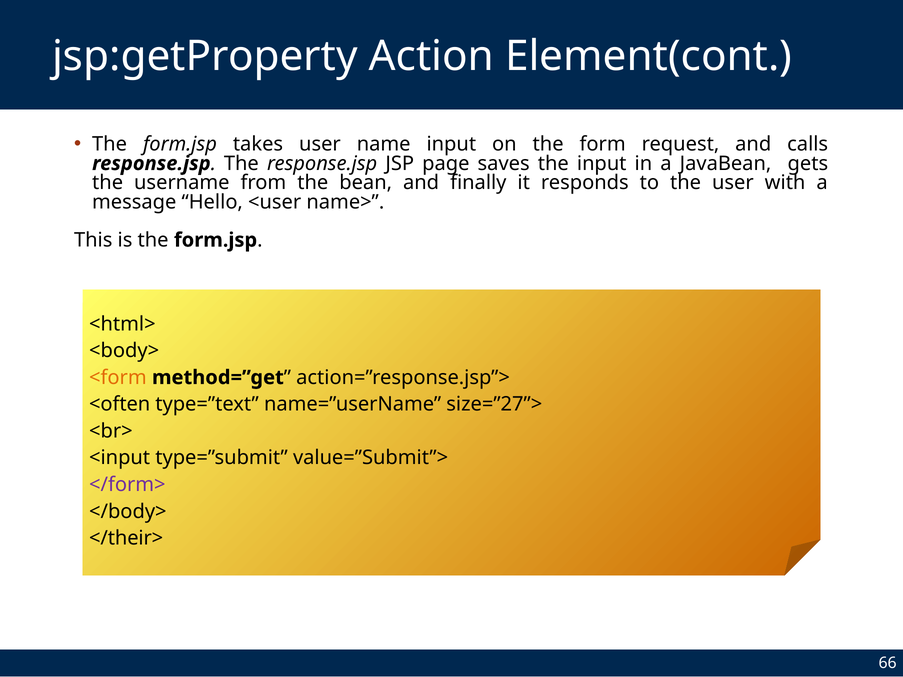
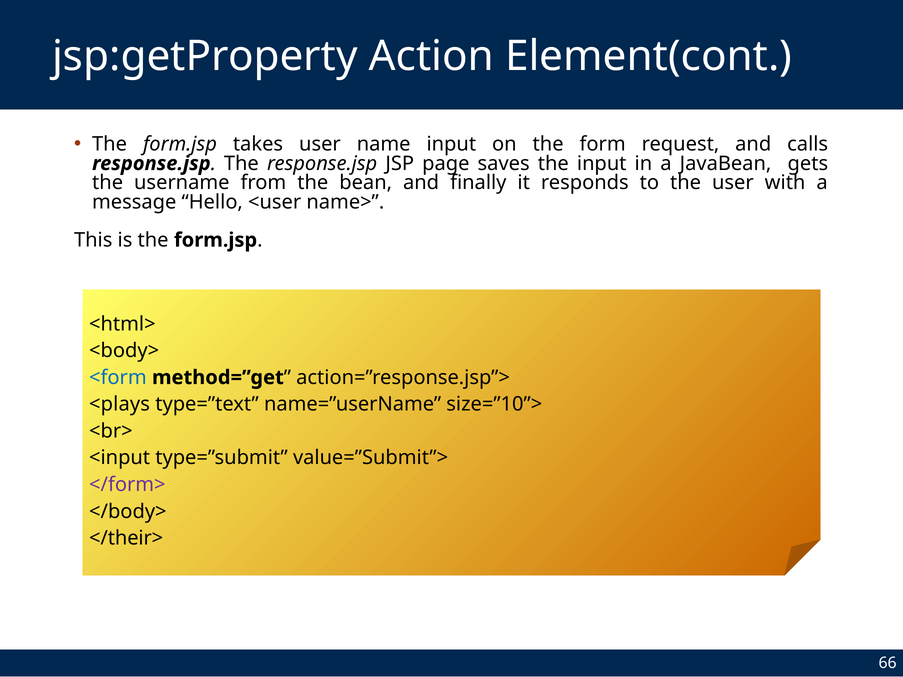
<form colour: orange -> blue (118, 378)
<often: <often -> <plays (120, 404)
size=”27”>: size=”27”> -> size=”10”> (494, 404)
